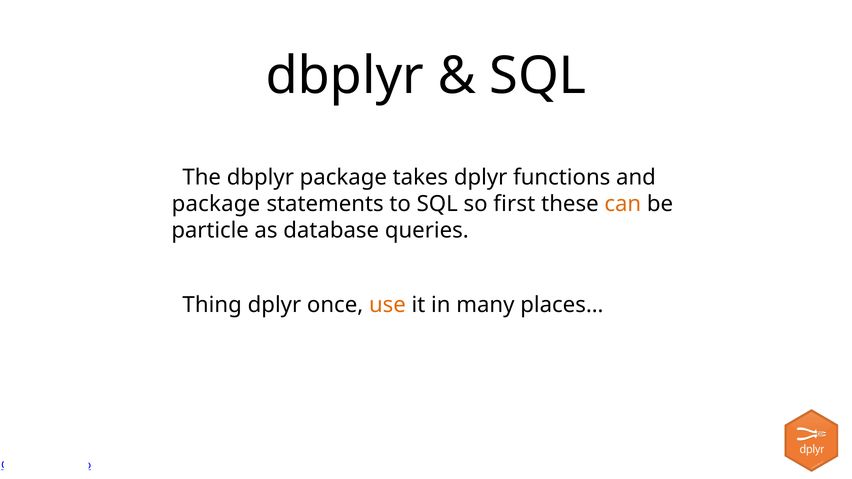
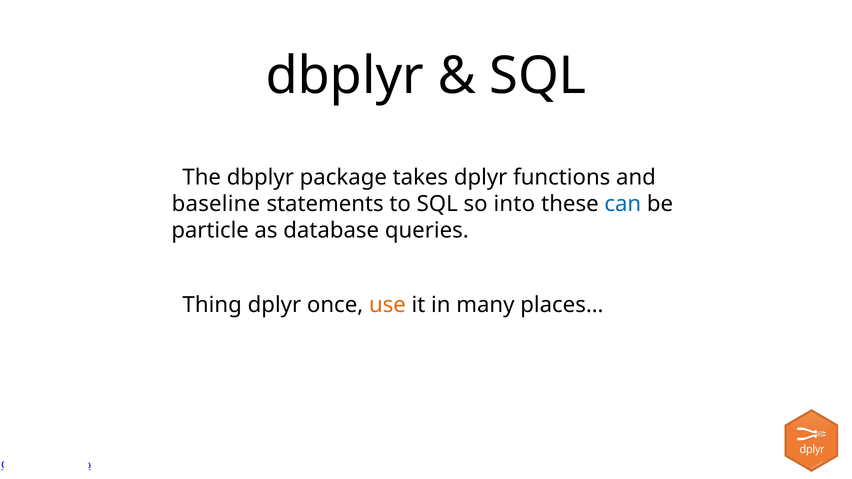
package: package -> baseline (216, 204)
first: first -> into (514, 204)
can colour: orange -> blue (623, 204)
